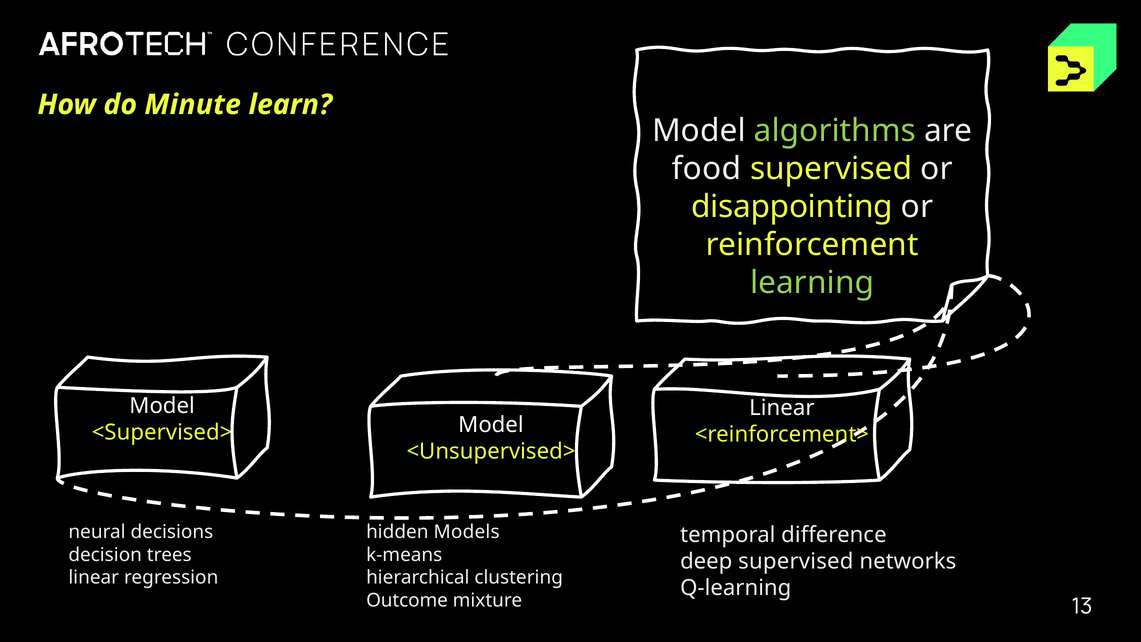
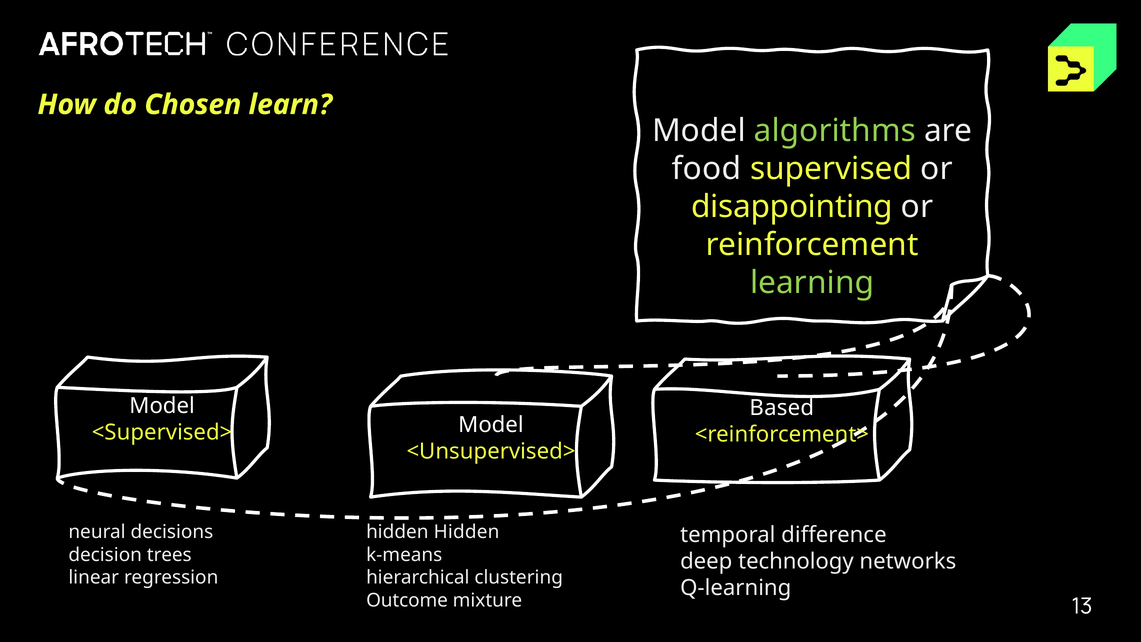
Minute: Minute -> Chosen (193, 105)
Linear: Linear -> Based (782, 408)
hidden Models: Models -> Hidden (467, 532)
deep supervised: supervised -> technology (796, 561)
